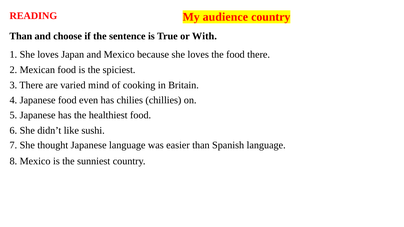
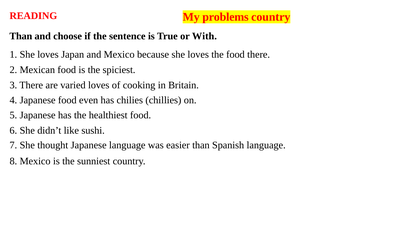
audience: audience -> problems (225, 17)
varied mind: mind -> loves (99, 85)
